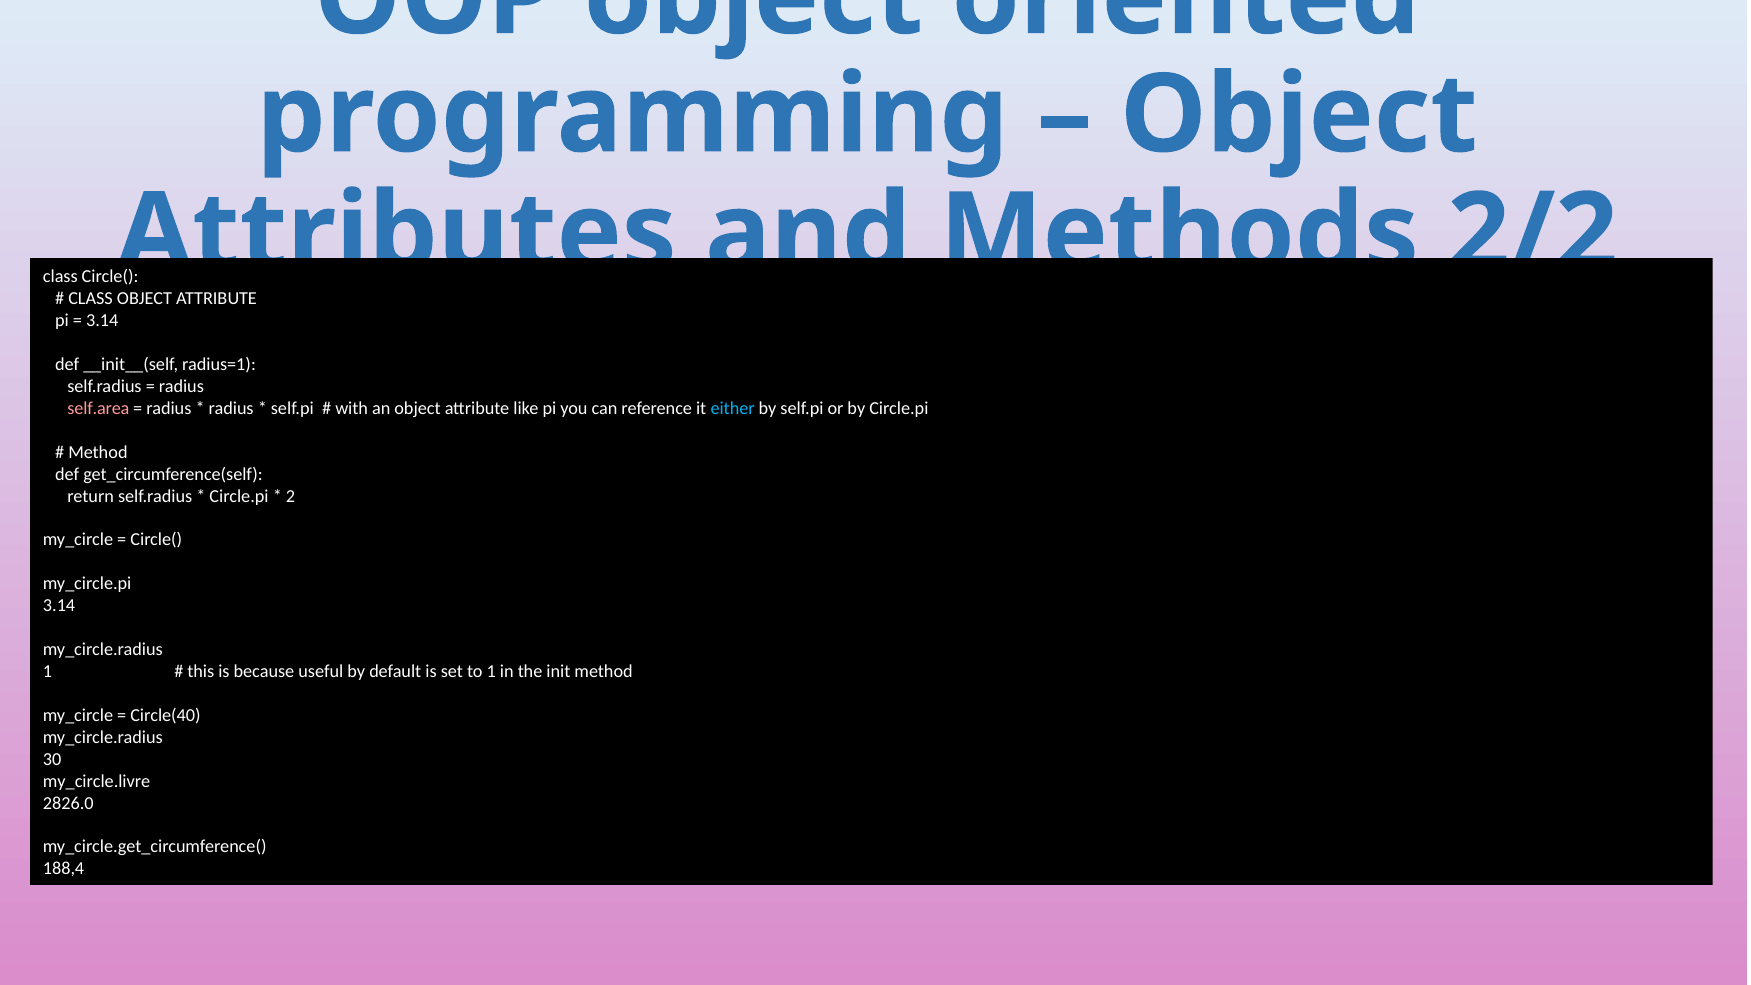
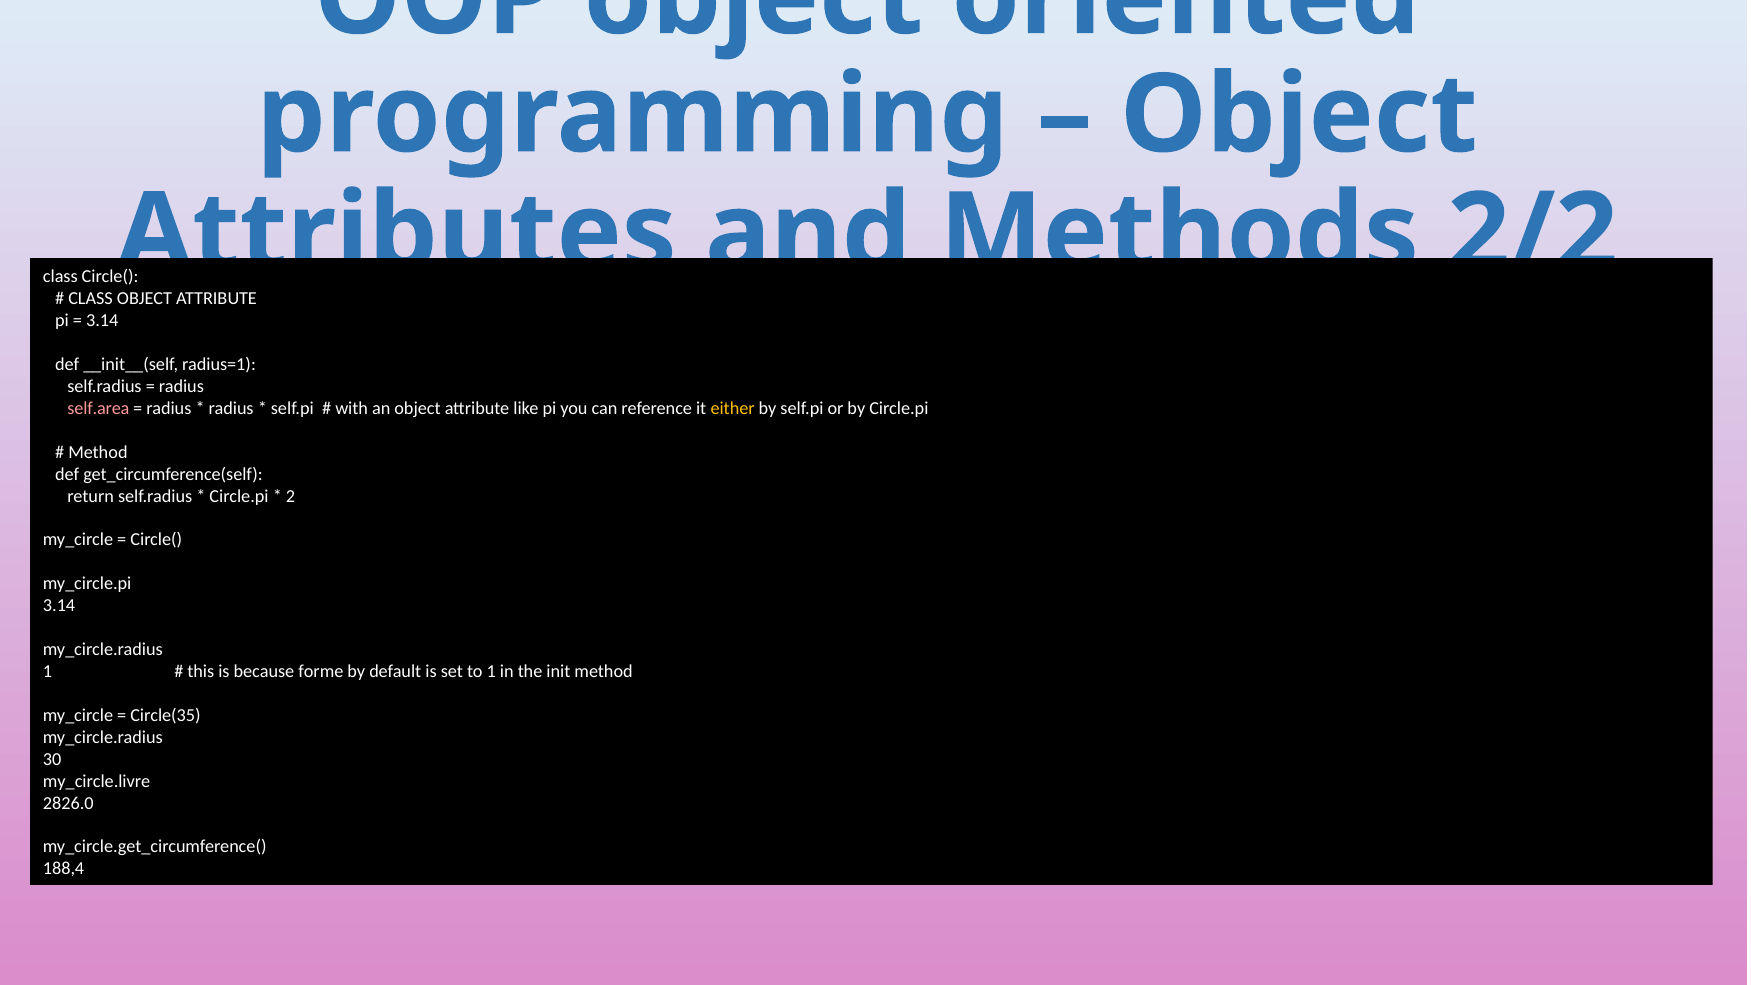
either colour: light blue -> yellow (733, 408)
useful: useful -> forme (321, 671)
Circle(40: Circle(40 -> Circle(35 (165, 715)
